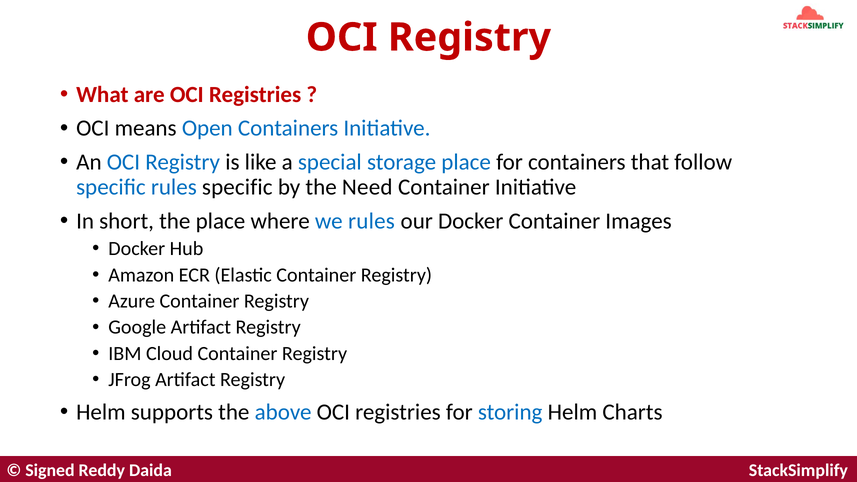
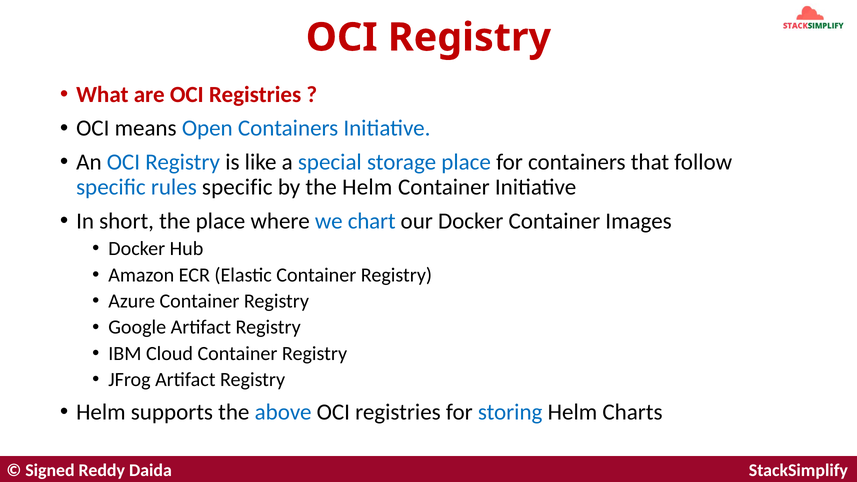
the Need: Need -> Helm (367, 187)
we rules: rules -> chart (372, 221)
